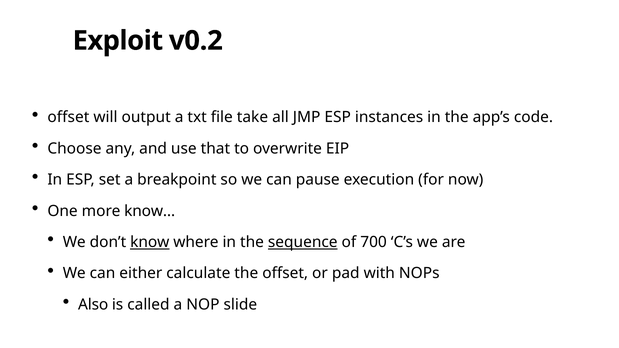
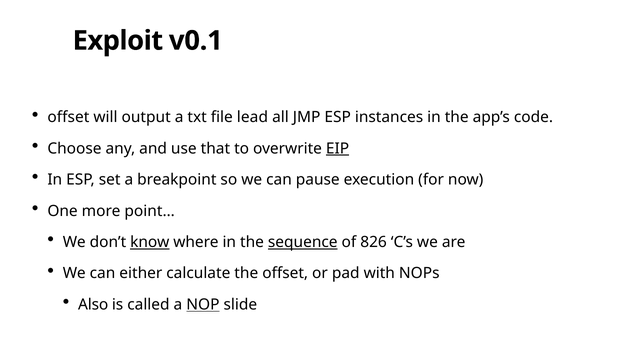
v0.2: v0.2 -> v0.1 (196, 41)
take: take -> lead (252, 117)
EIP underline: none -> present (338, 149)
know…: know… -> point… (150, 211)
700: 700 -> 826 (374, 242)
NOP underline: none -> present (203, 305)
